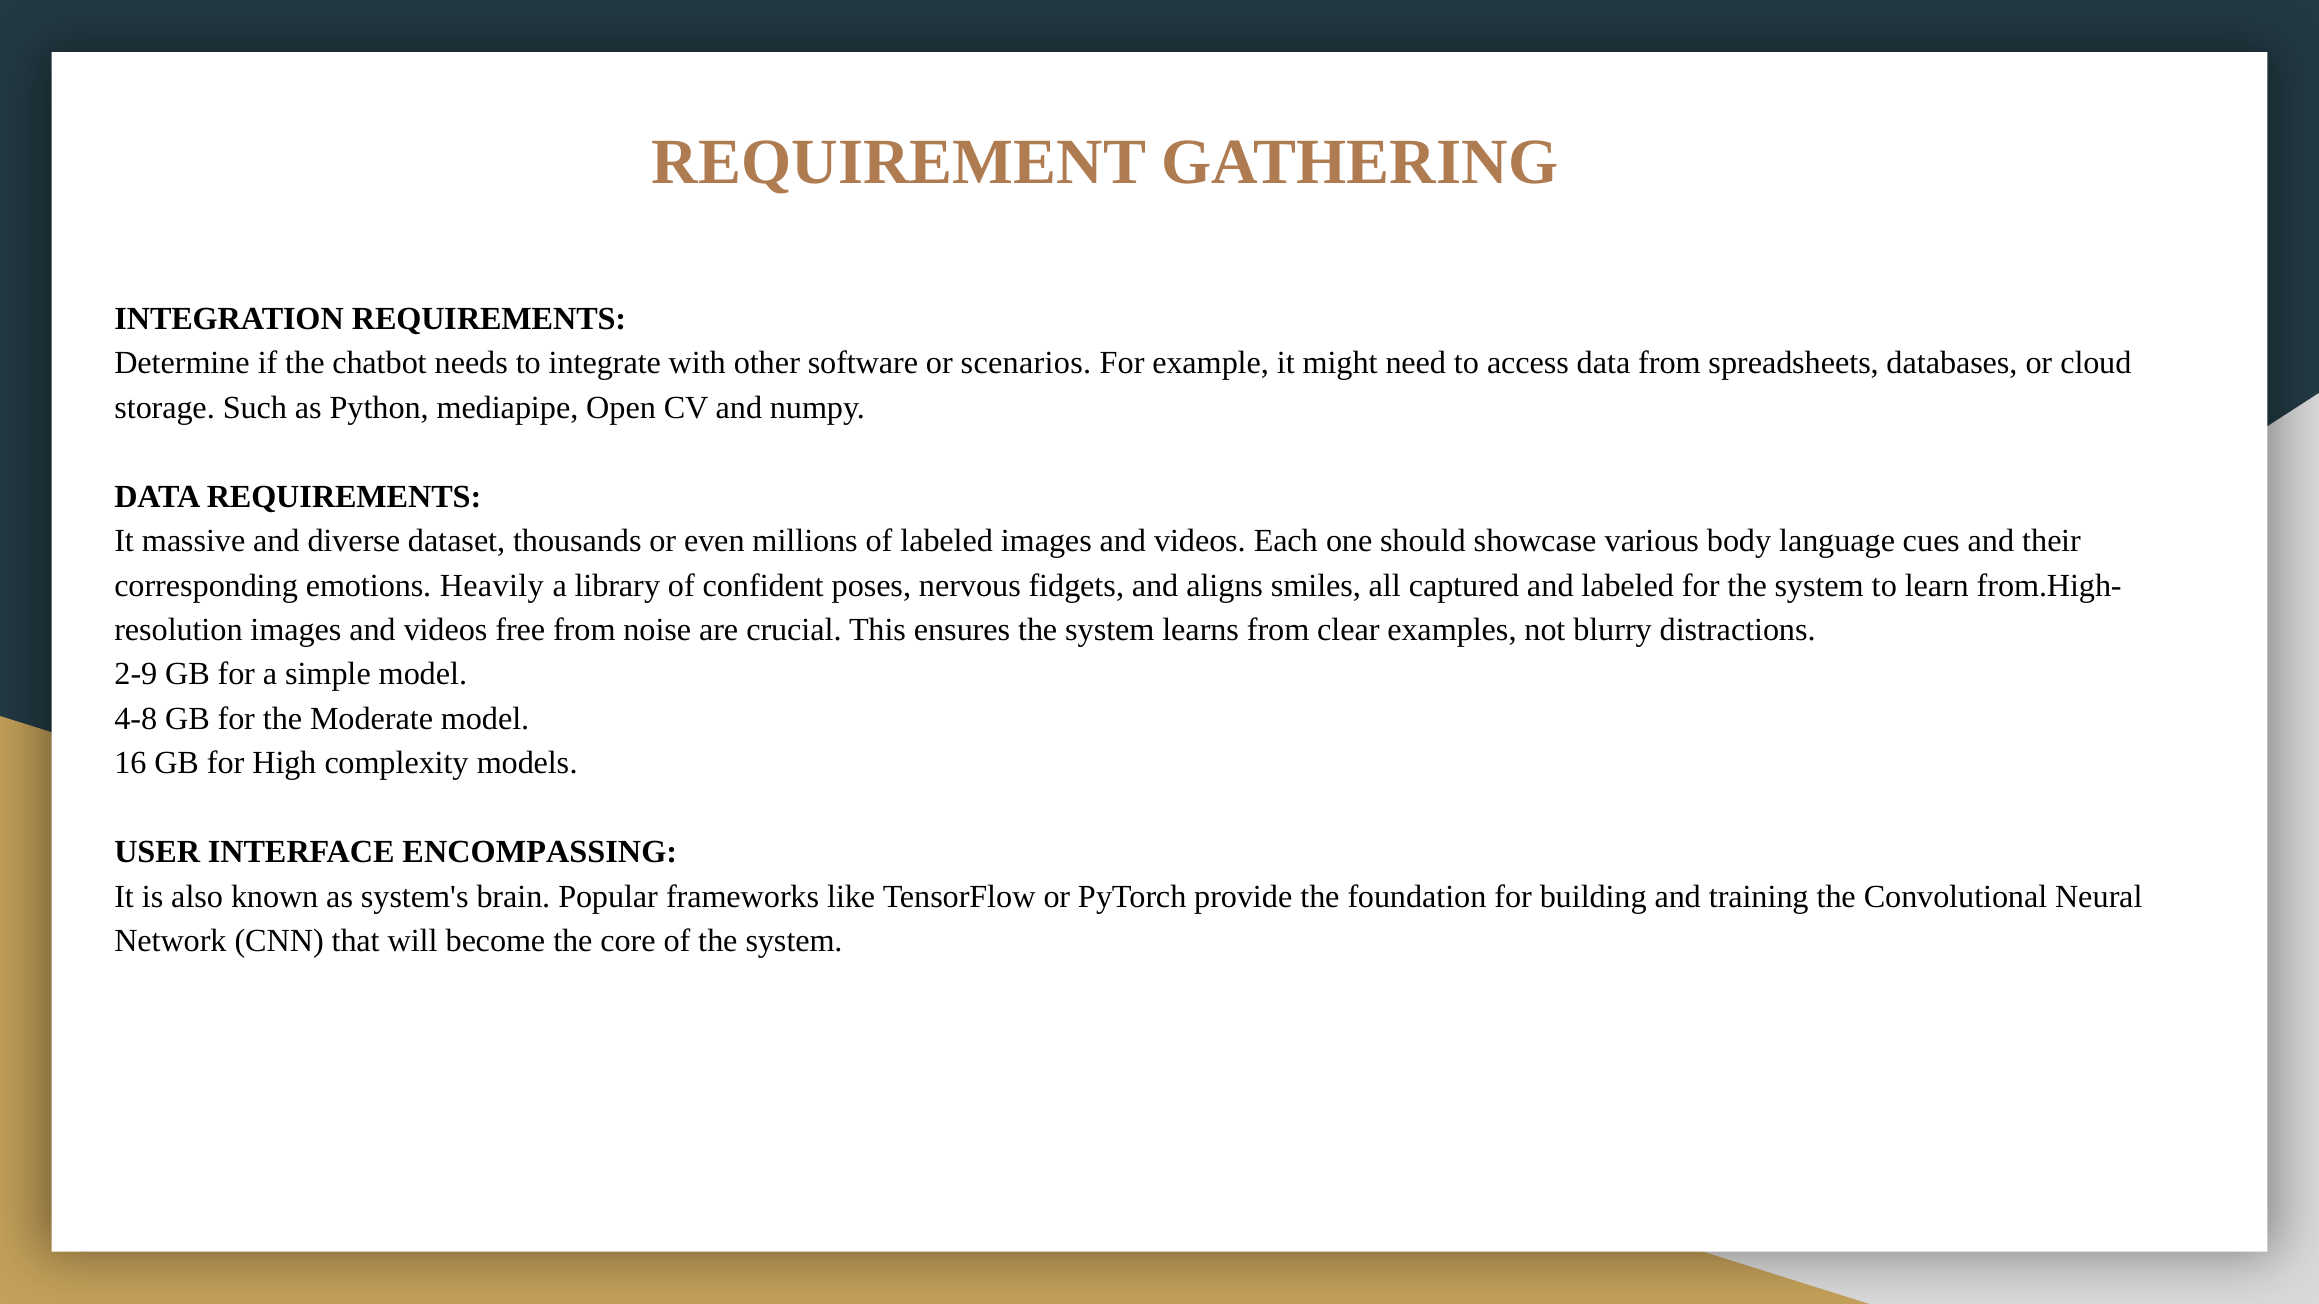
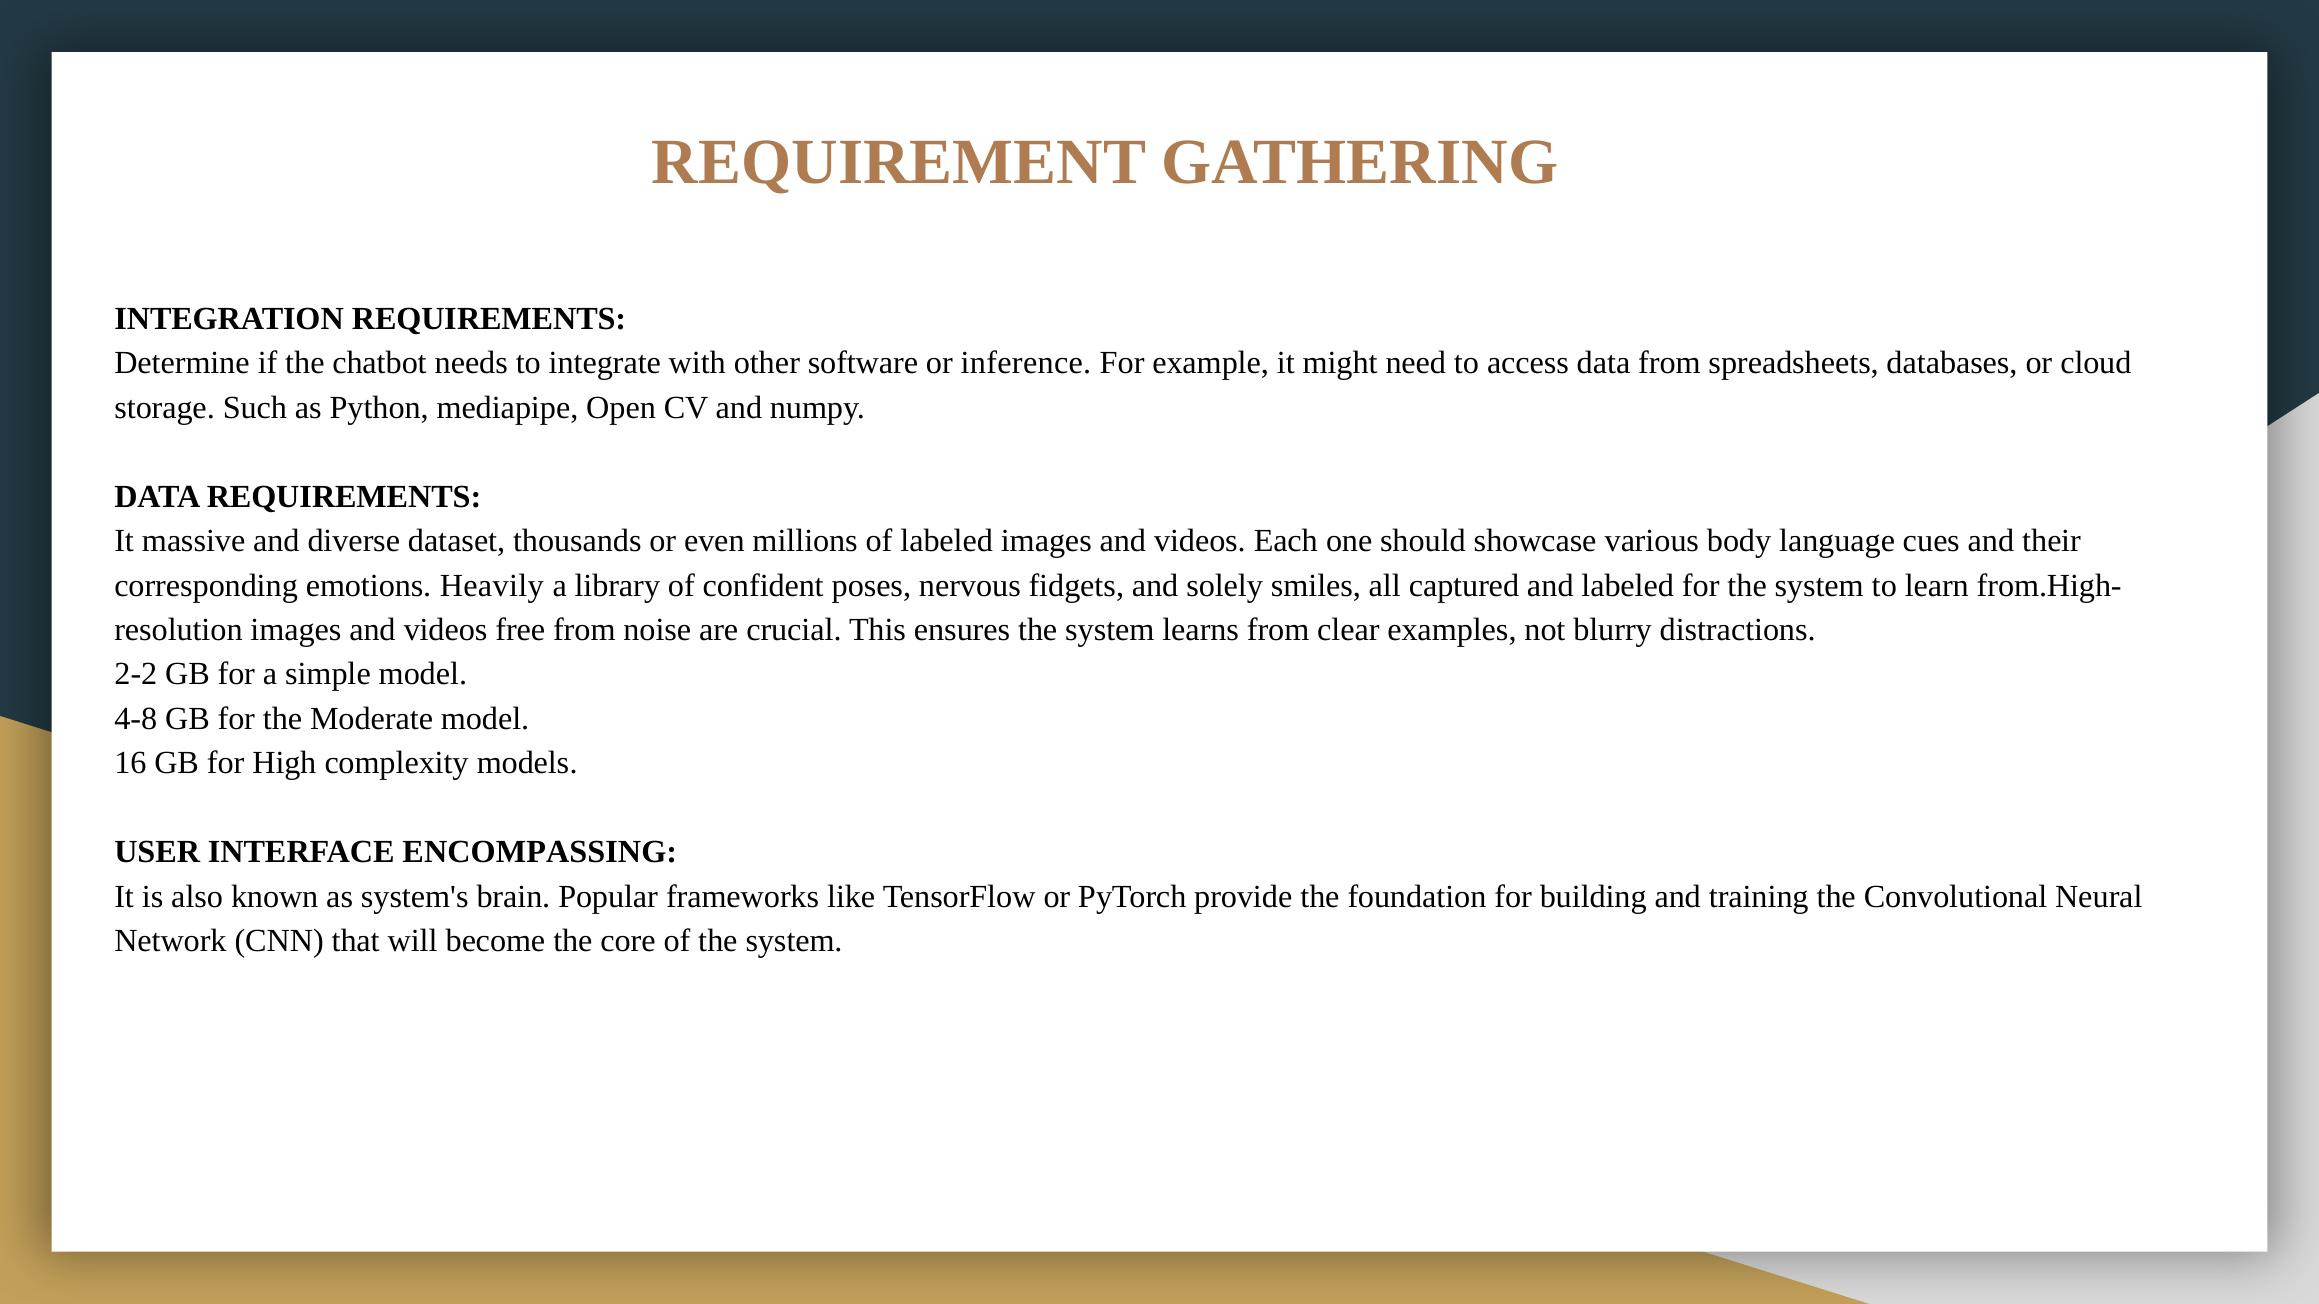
scenarios: scenarios -> inference (1026, 363)
aligns: aligns -> solely (1225, 586)
2-9: 2-9 -> 2-2 (136, 675)
